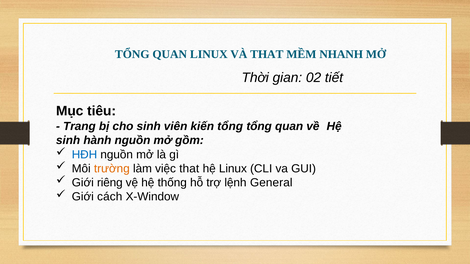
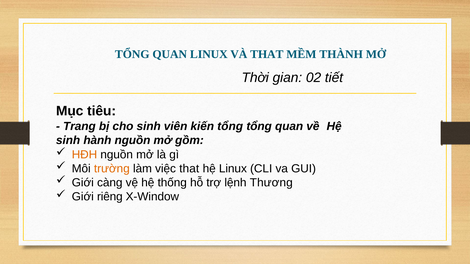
NHANH: NHANH -> THÀNH (341, 54)
HĐH colour: blue -> orange (84, 155)
riêng: riêng -> càng (110, 183)
General: General -> Thương (271, 183)
cách: cách -> riêng (110, 197)
